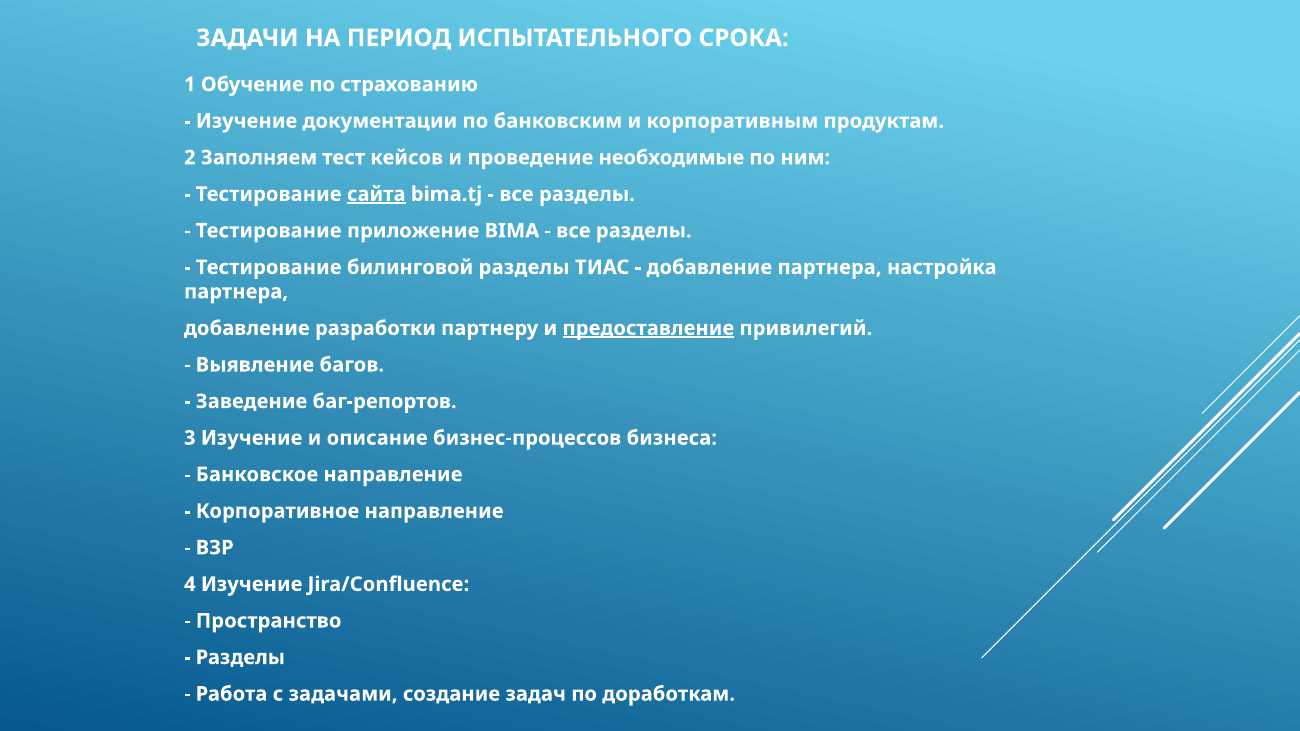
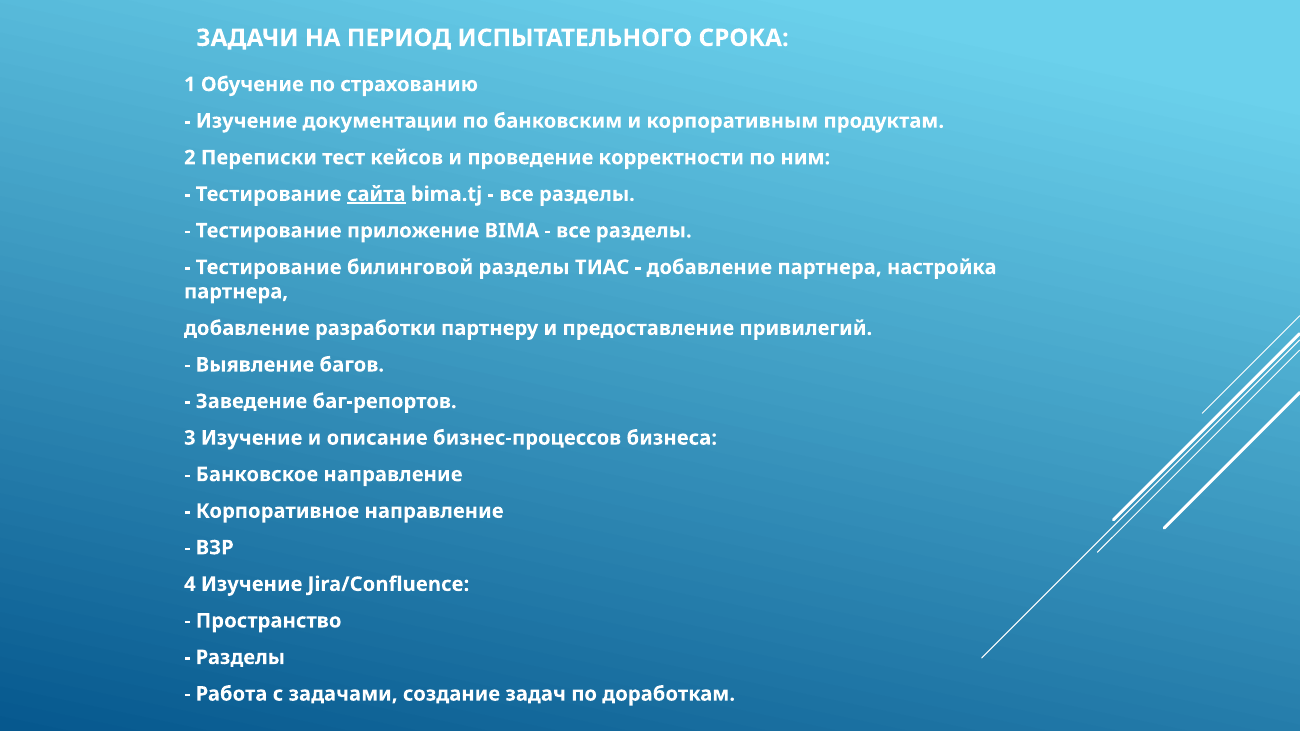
Заполняем: Заполняем -> Переписки (259, 158)
необходимые: необходимые -> корректности (671, 158)
предоставление underline: present -> none (648, 328)
